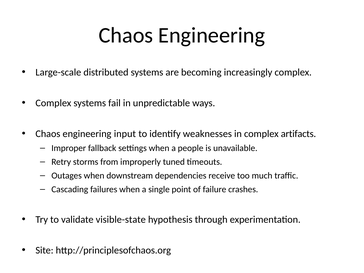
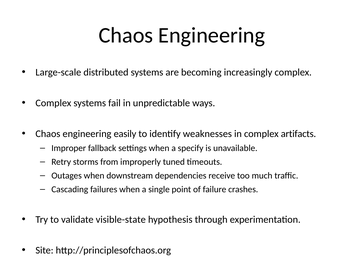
input: input -> easily (125, 134)
people: people -> specify (191, 148)
